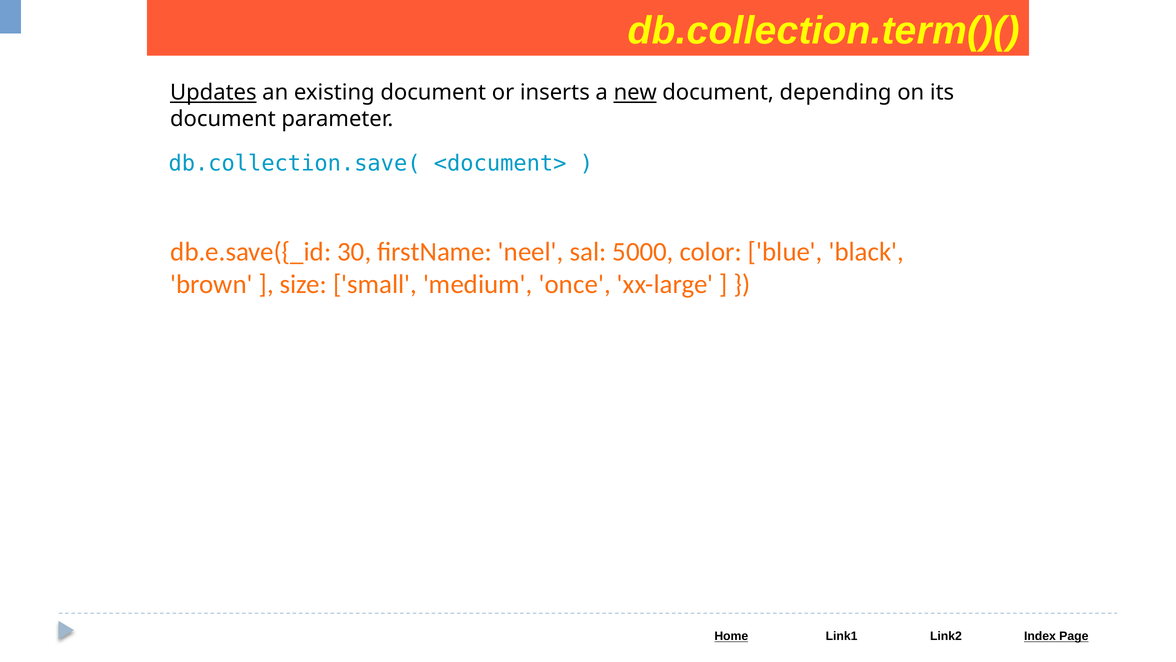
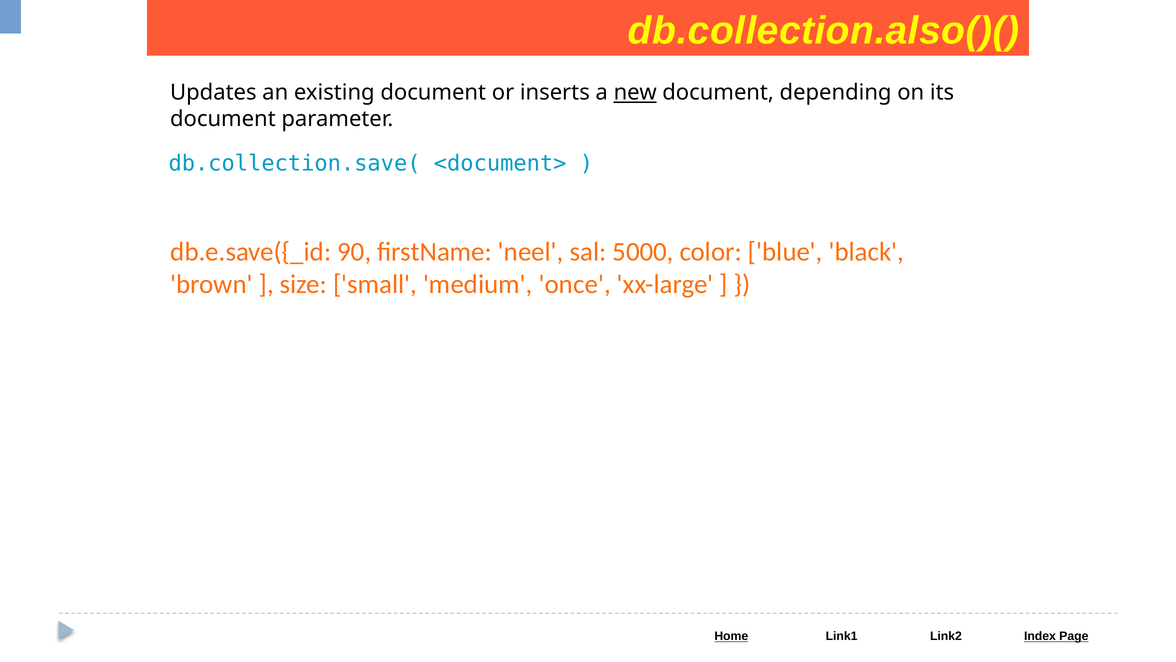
db.collection.term()(: db.collection.term()( -> db.collection.also()( (824, 31)
Updates underline: present -> none (213, 93)
30: 30 -> 90 (354, 252)
